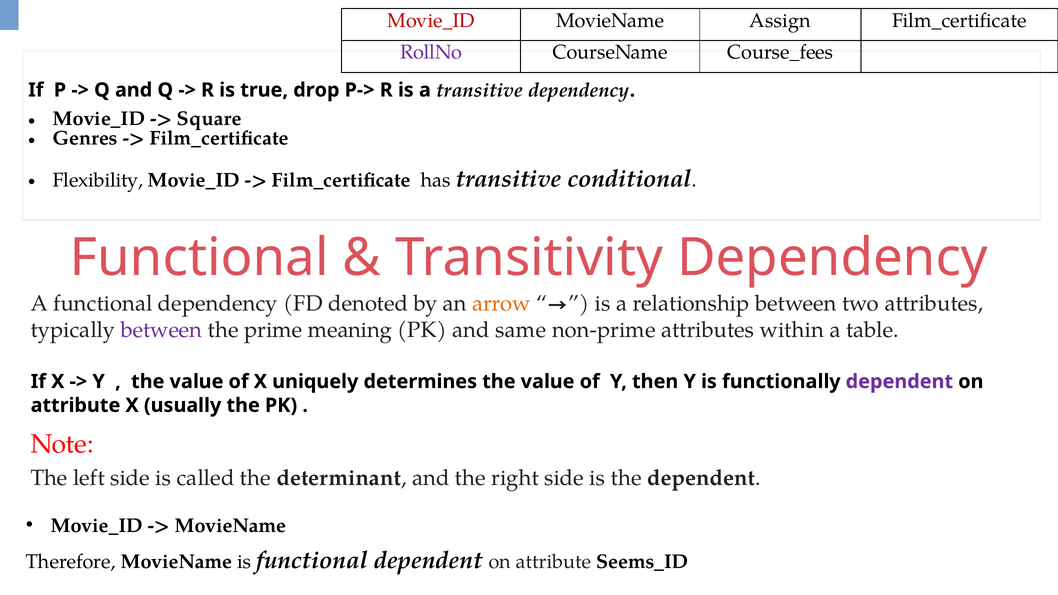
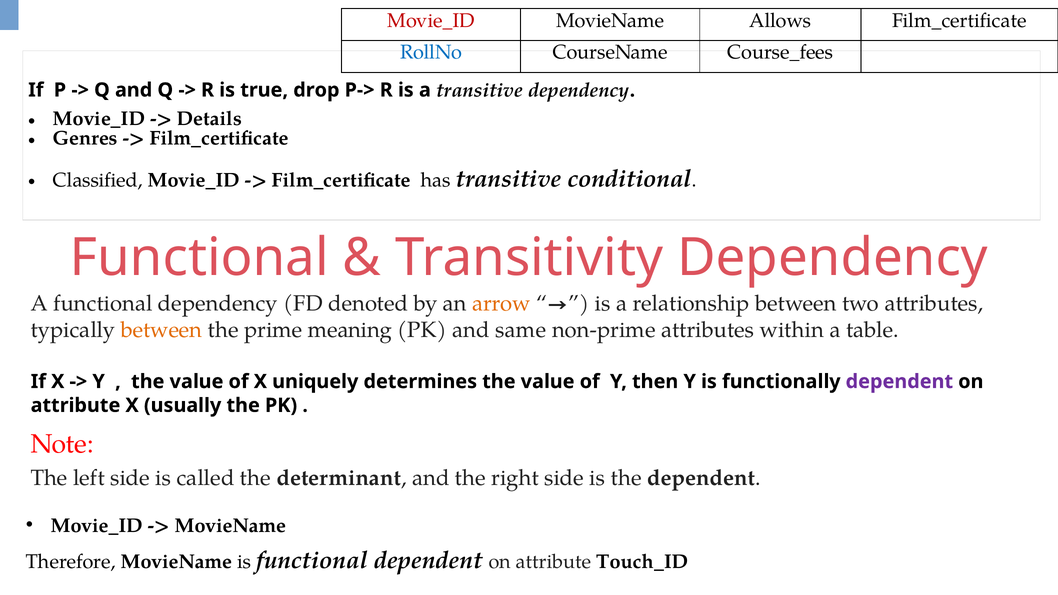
Assign: Assign -> Allows (780, 21)
RollNo colour: purple -> blue (431, 52)
Square: Square -> Details (209, 119)
Flexibility: Flexibility -> Classified (98, 180)
between colour: purple -> orange (161, 330)
Seems_ID: Seems_ID -> Touch_ID (642, 562)
